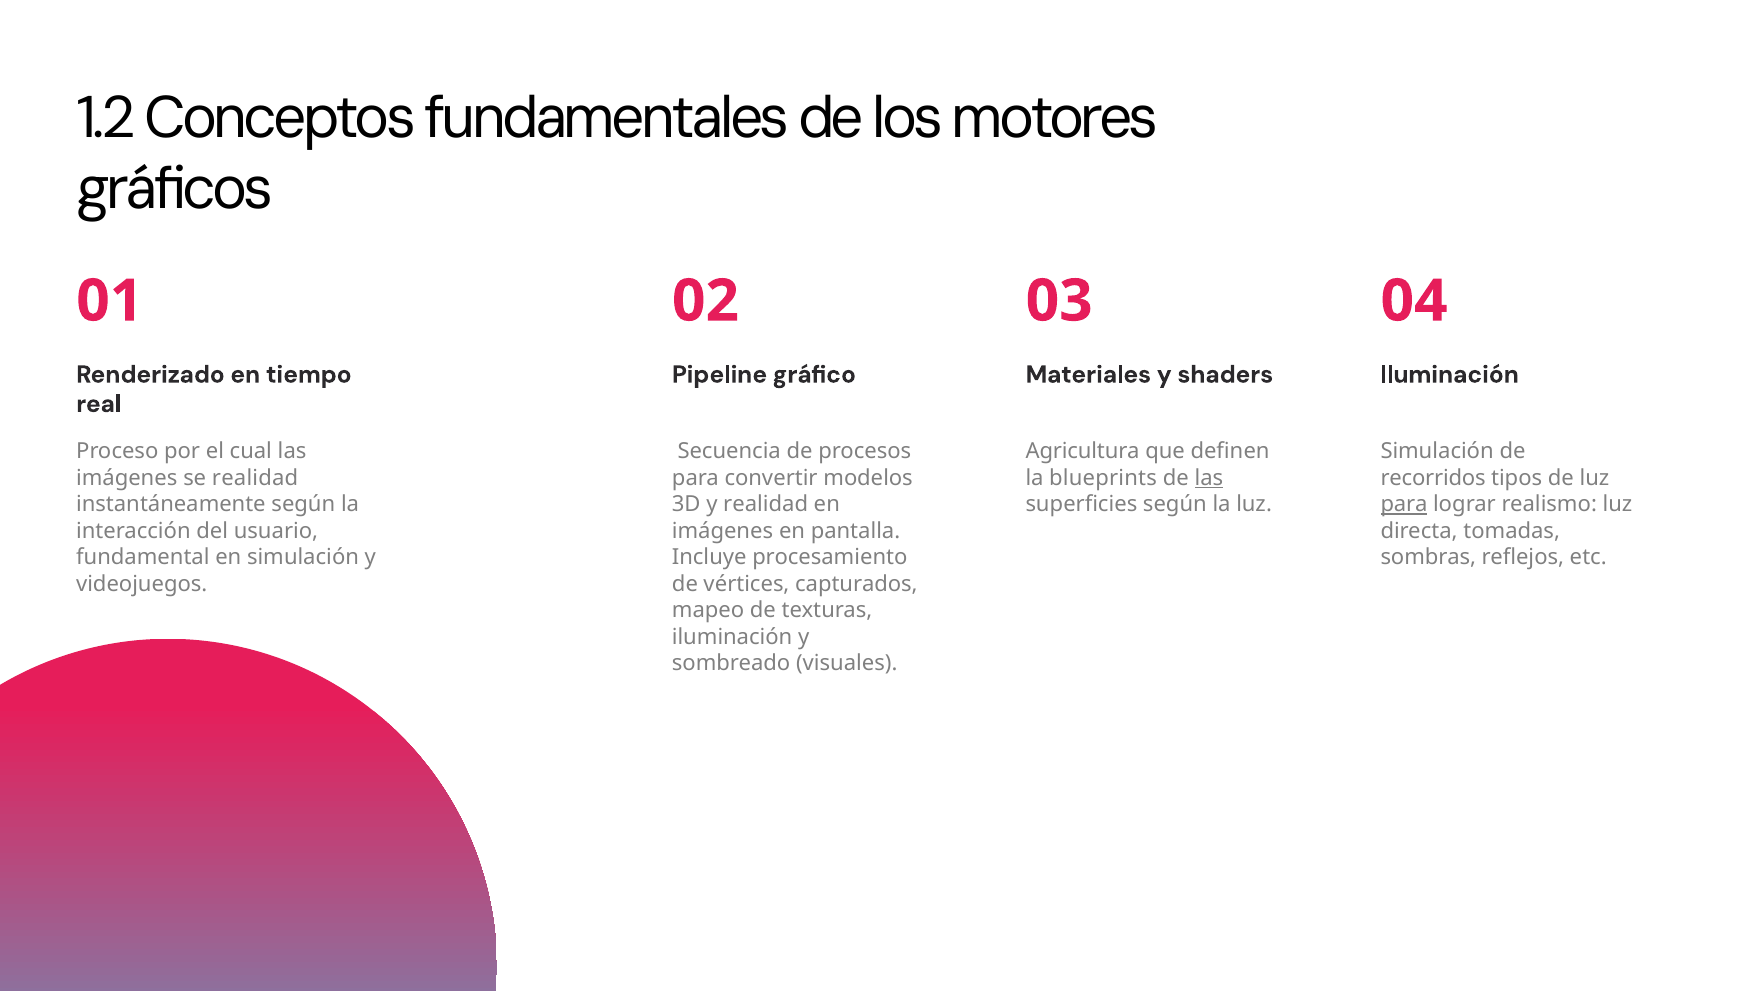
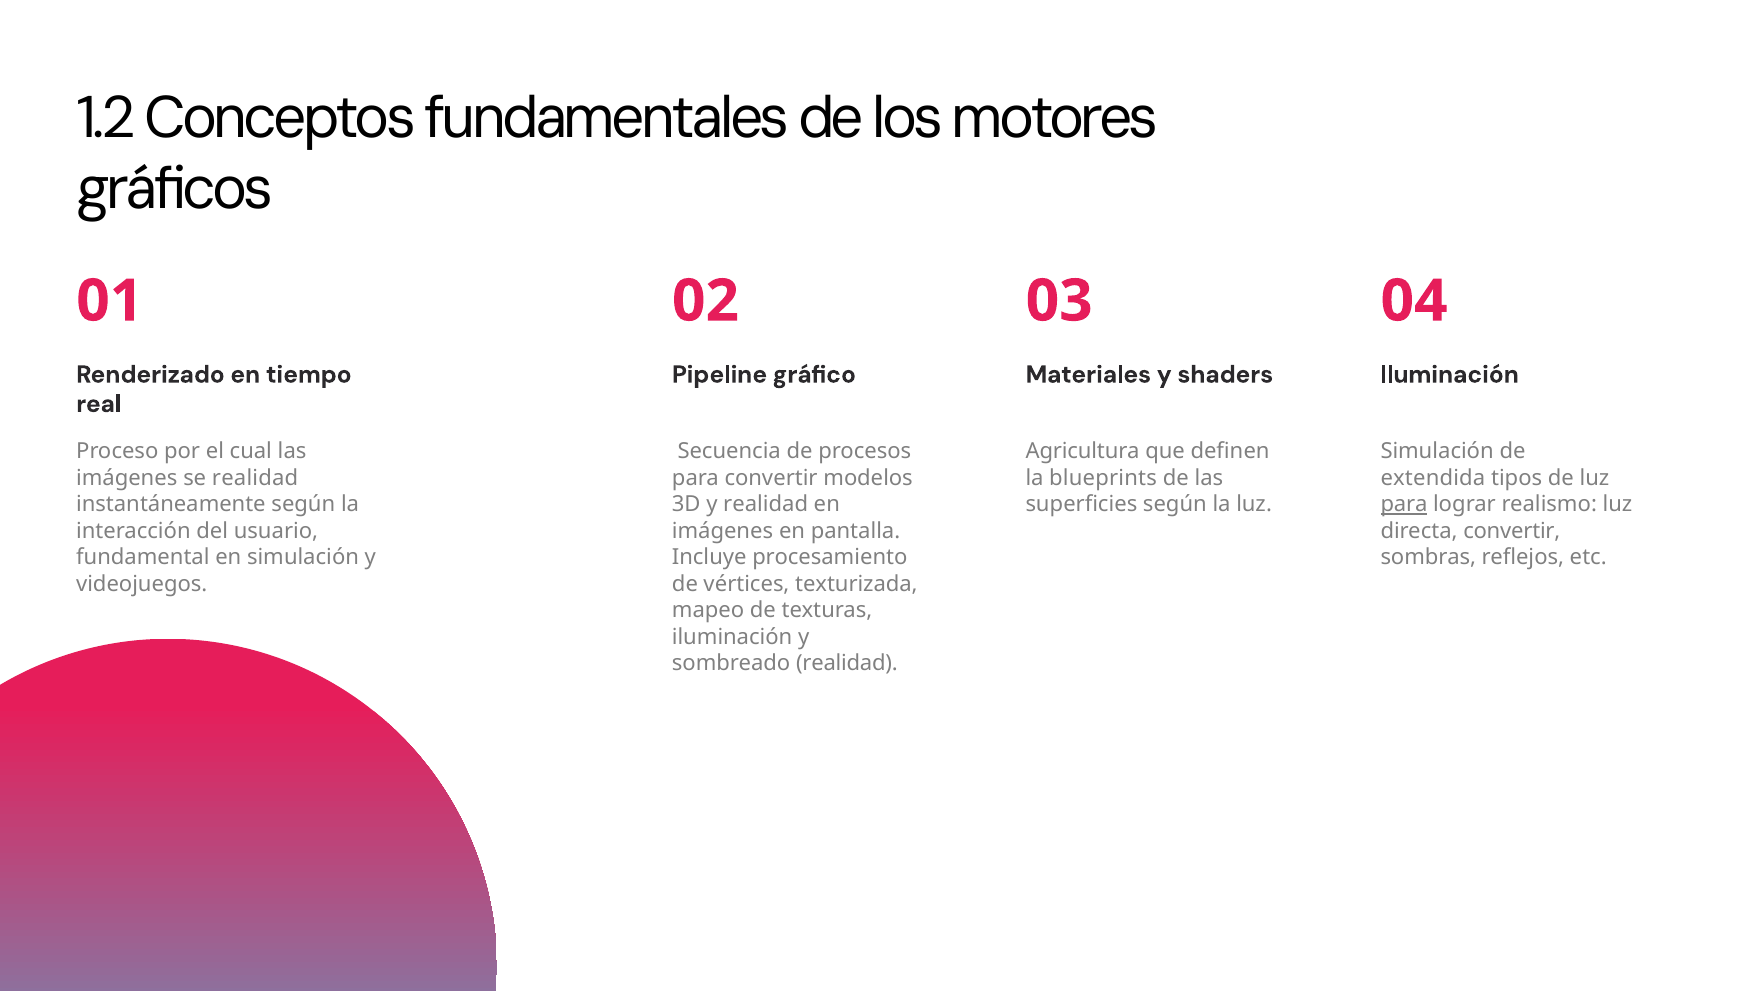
las underline: present -> none (1209, 478)
recorridos: recorridos -> extendida (1433, 478)
directa tomadas: tomadas -> convertir (1512, 531)
capturados: capturados -> texturizada (856, 584)
sombreado visuales: visuales -> realidad (847, 663)
